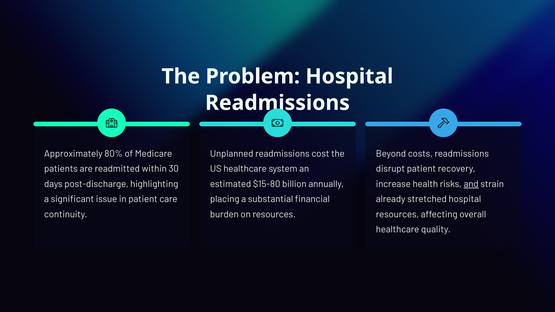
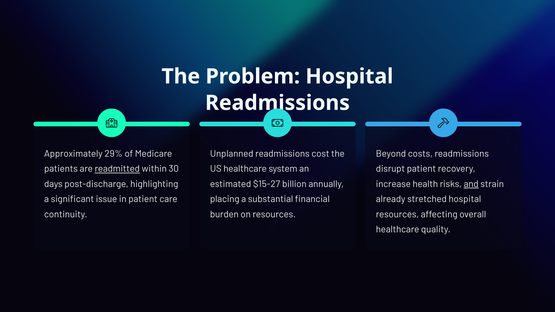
80%: 80% -> 29% (114, 154)
readmitted underline: none -> present (117, 169)
$15-80: $15-80 -> $15-27 (267, 184)
